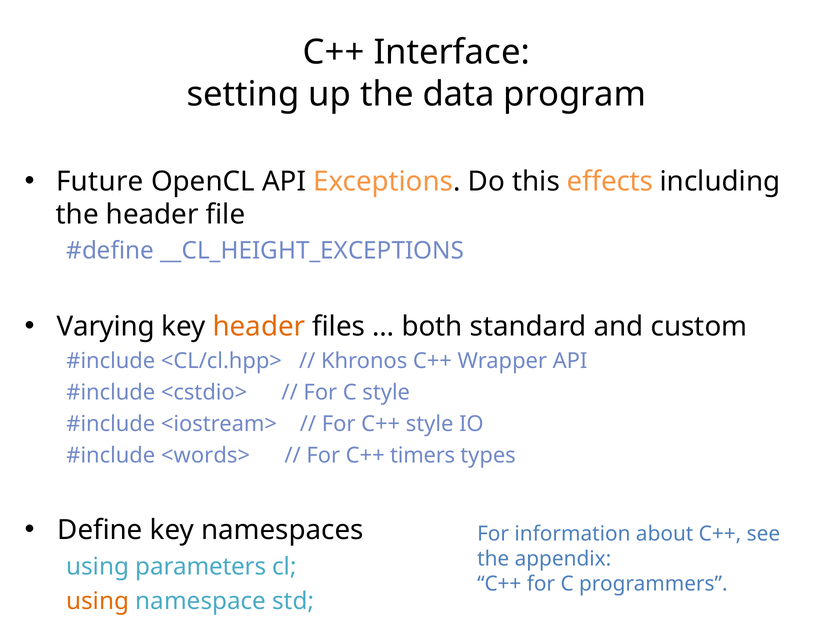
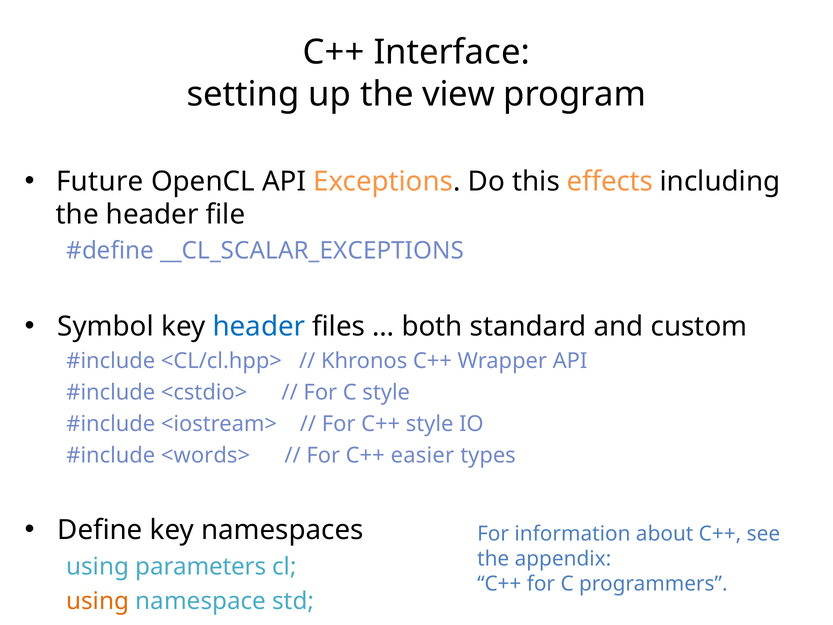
data: data -> view (459, 94)
__CL_HEIGHT_EXCEPTIONS: __CL_HEIGHT_EXCEPTIONS -> __CL_SCALAR_EXCEPTIONS (312, 251)
Varying: Varying -> Symbol (106, 326)
header colour: orange -> blue (259, 326)
timers: timers -> easier (422, 455)
